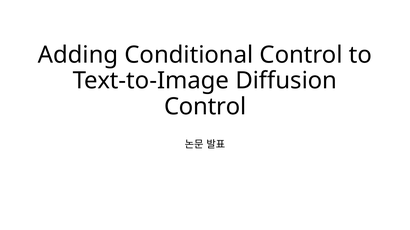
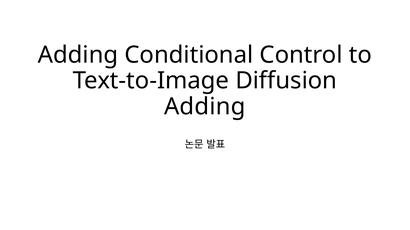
Control: Control -> Adding (205, 107)
